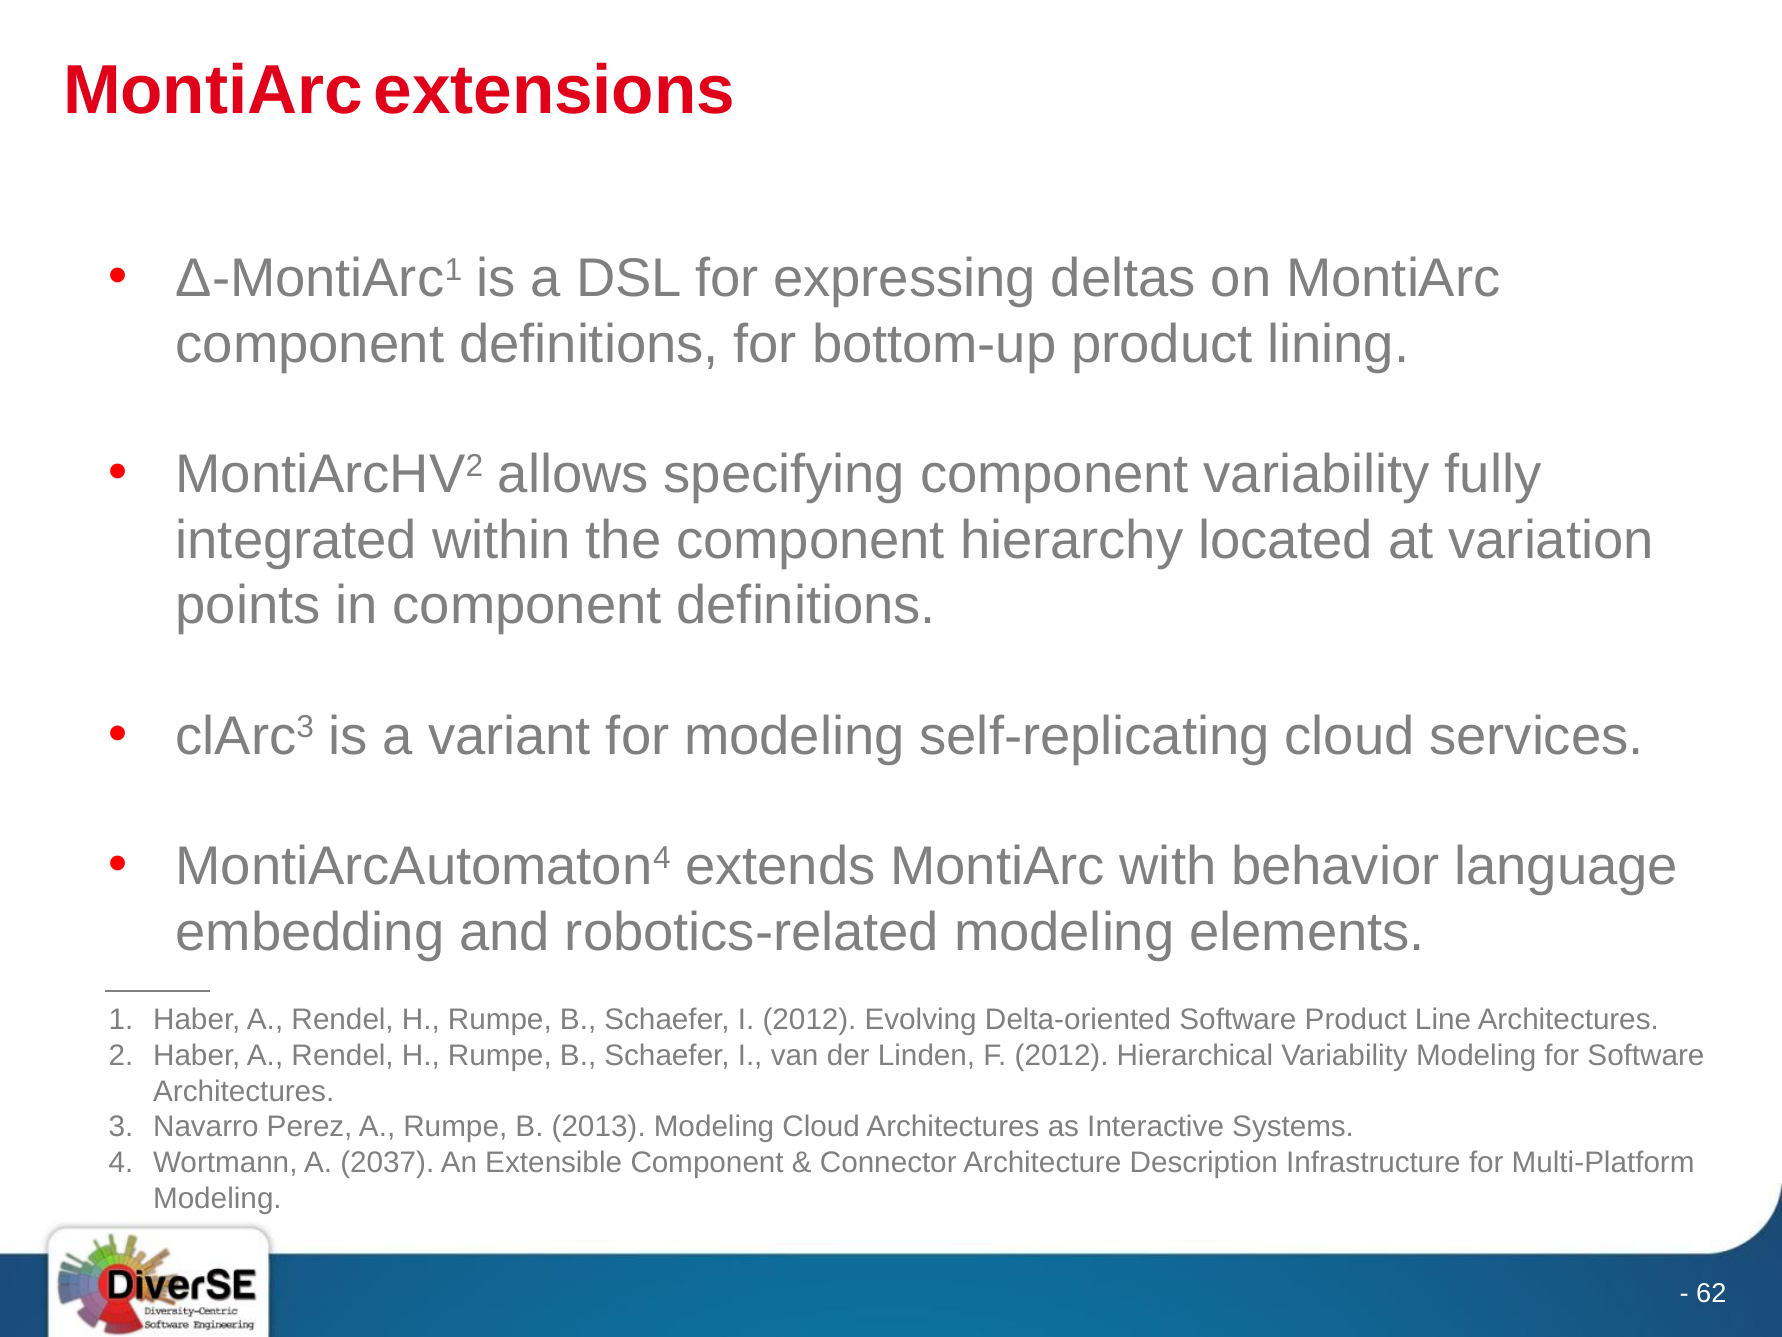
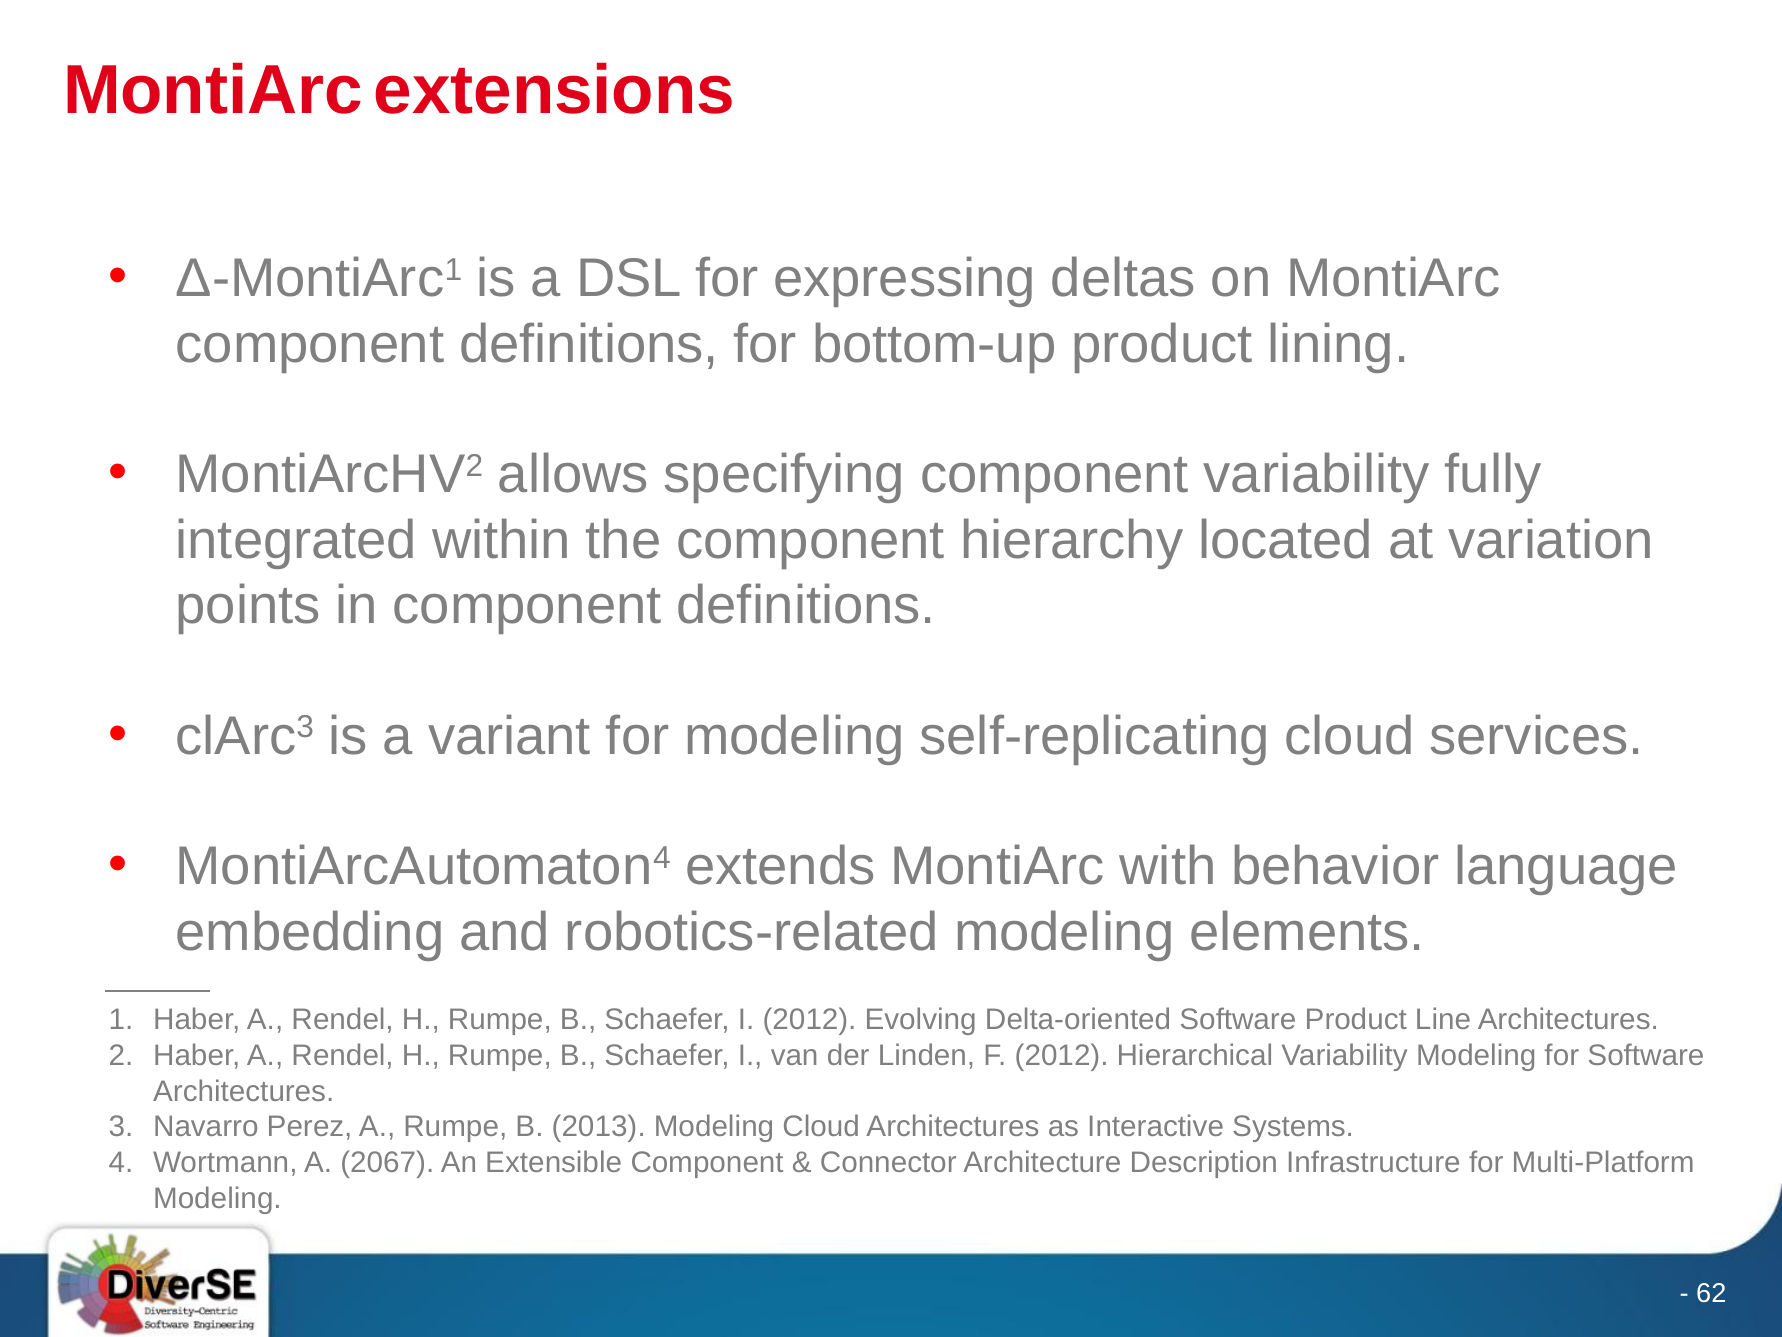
2037: 2037 -> 2067 (387, 1162)
